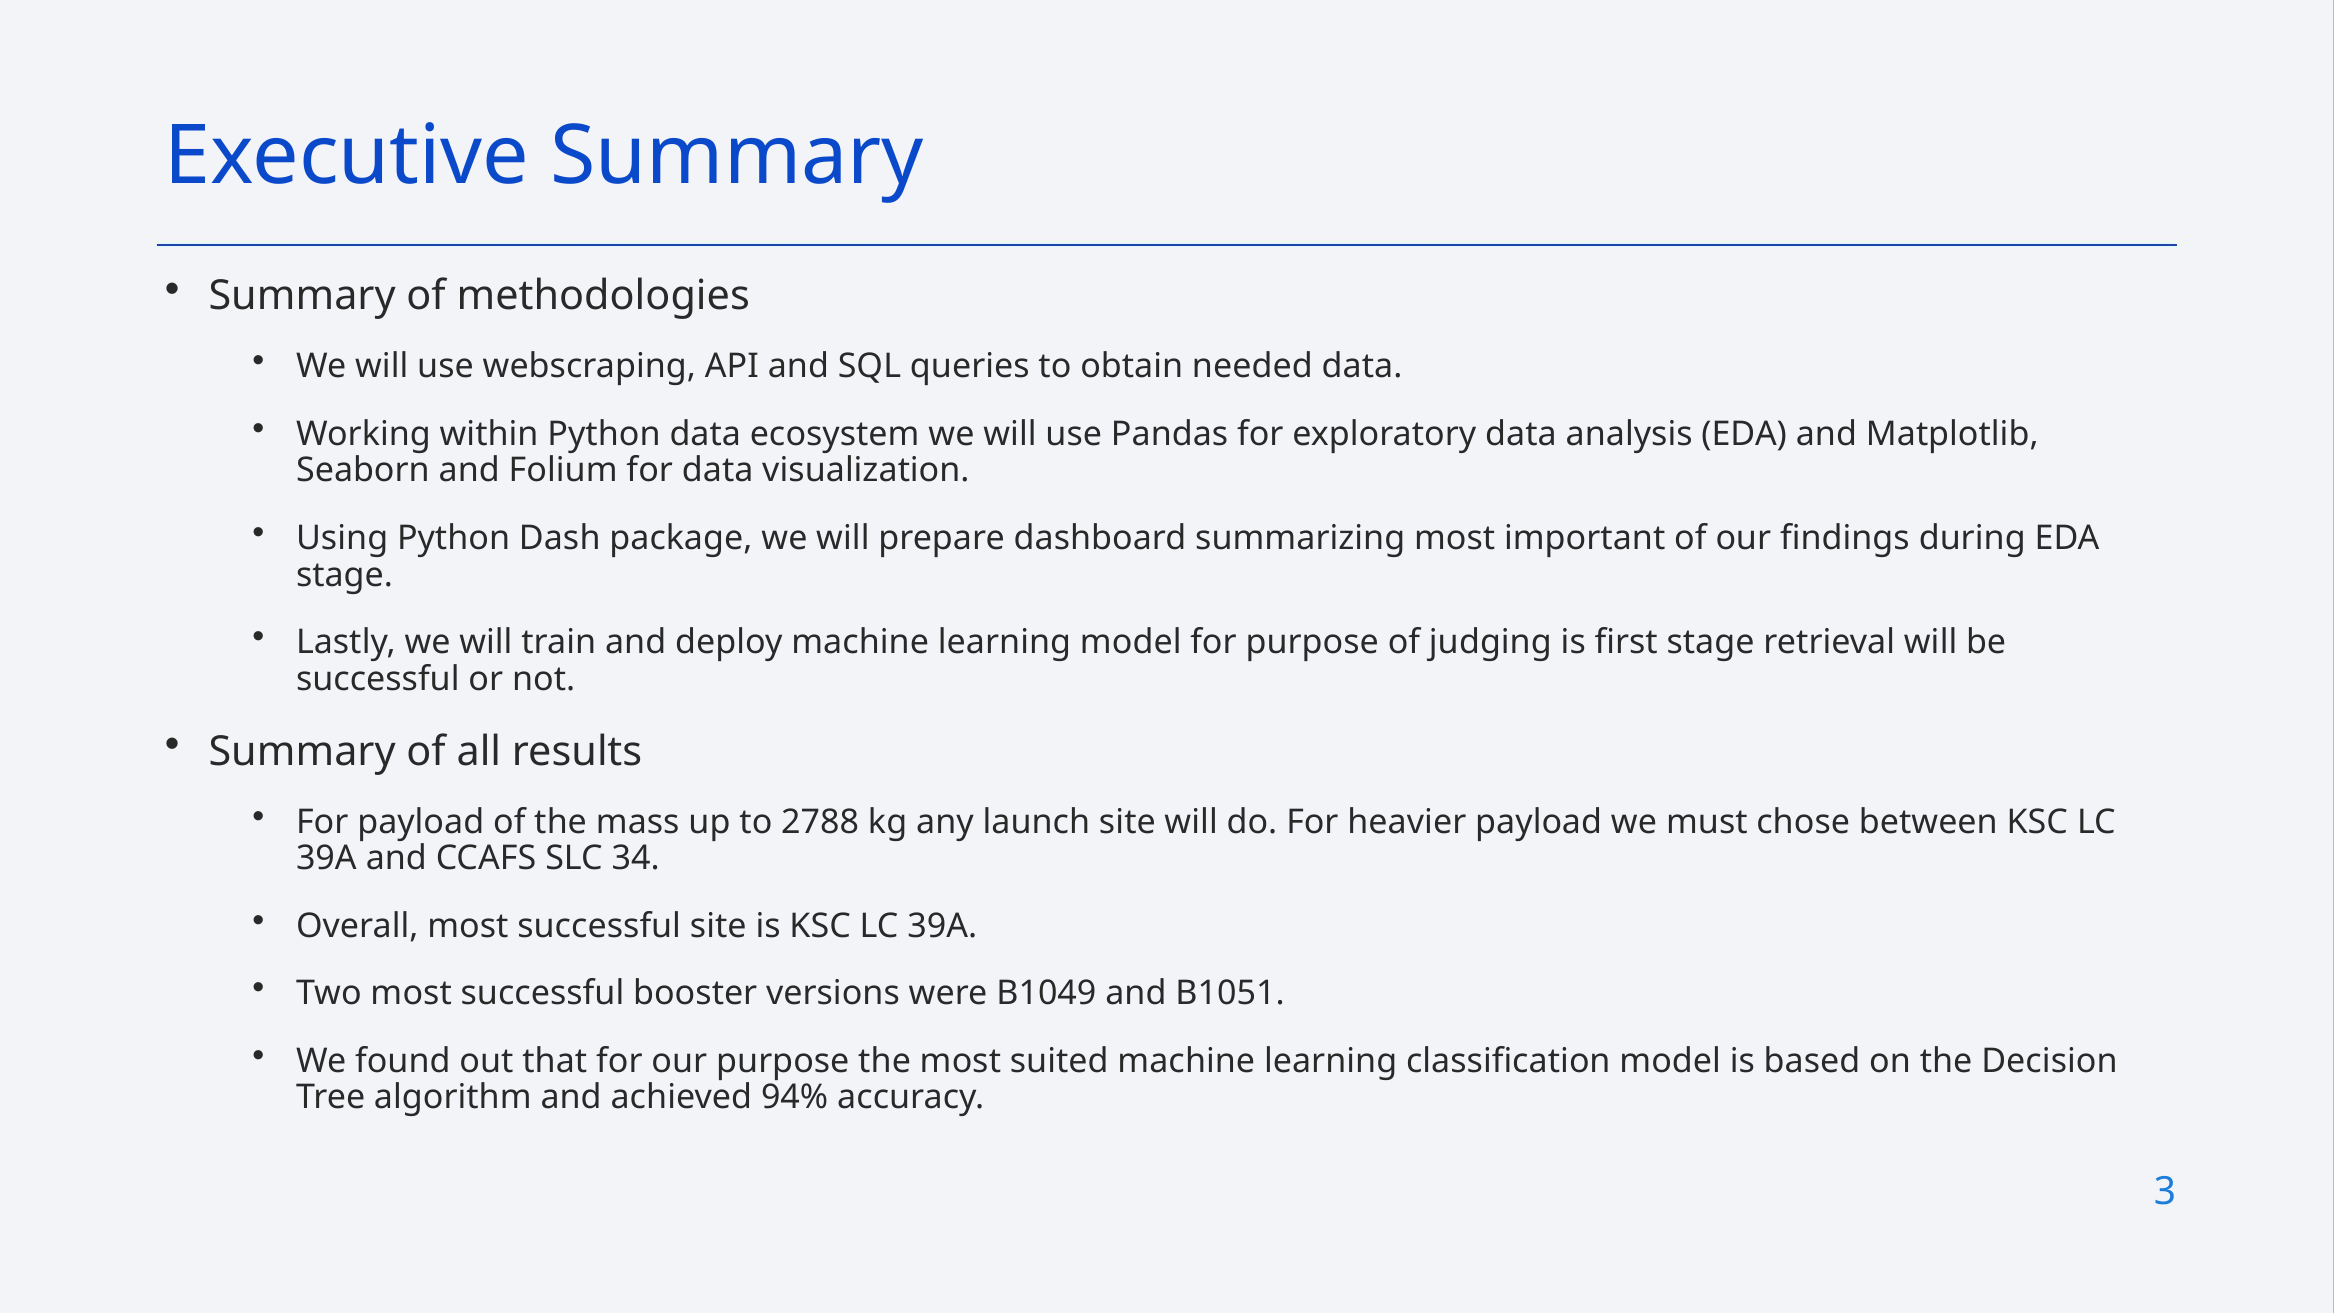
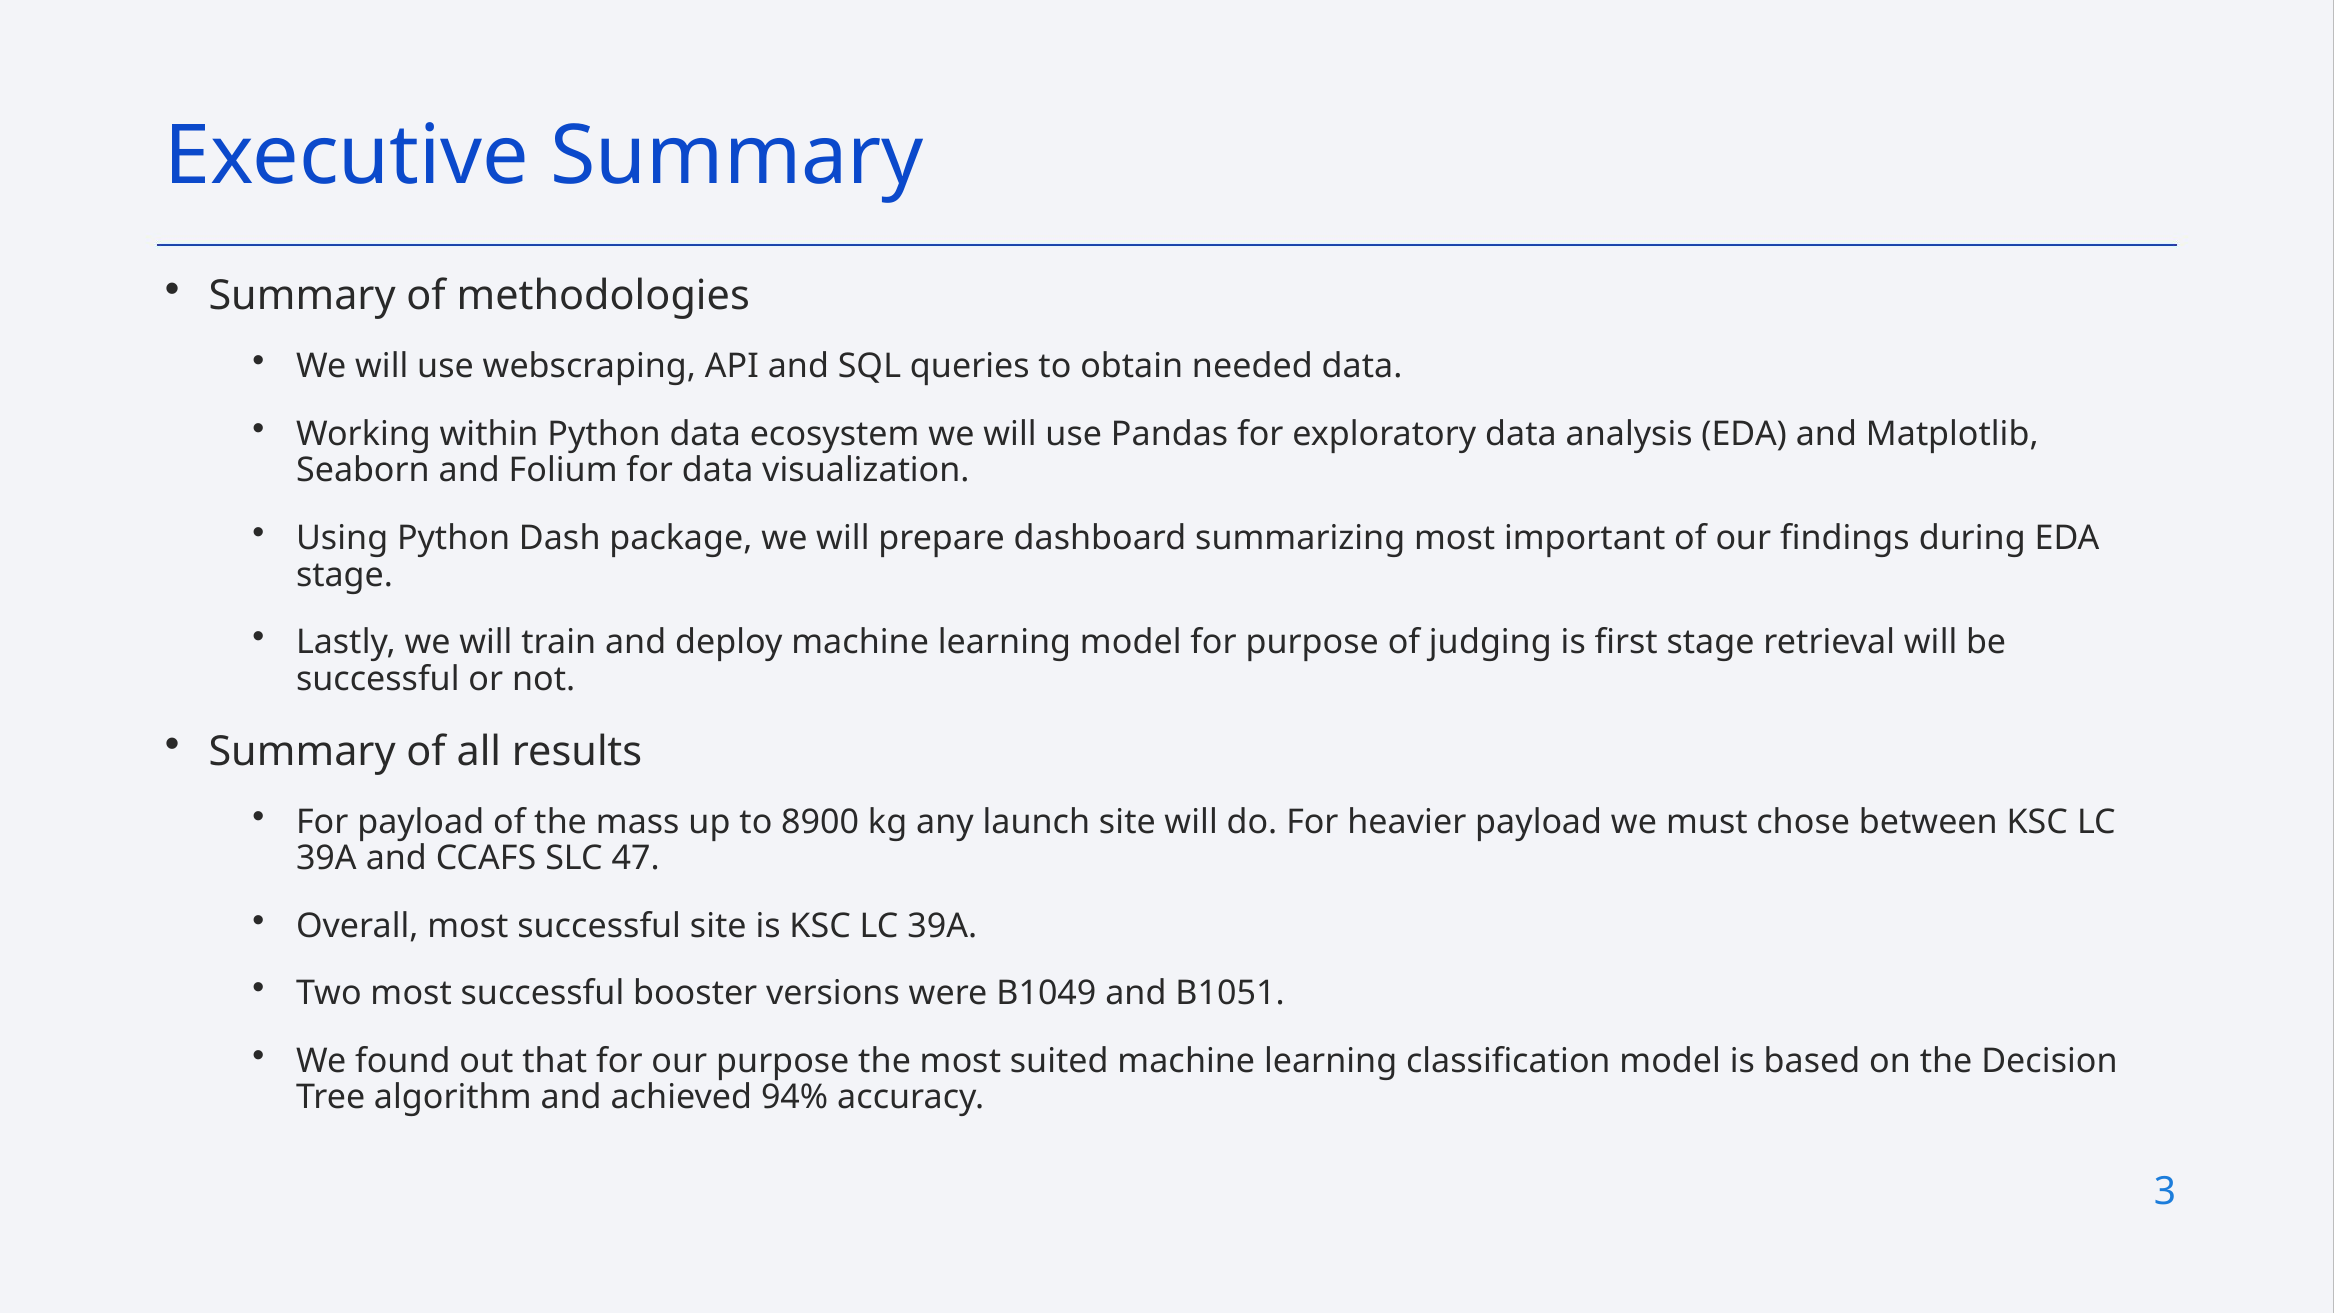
2788: 2788 -> 8900 (820, 822)
34: 34 -> 47 (636, 859)
